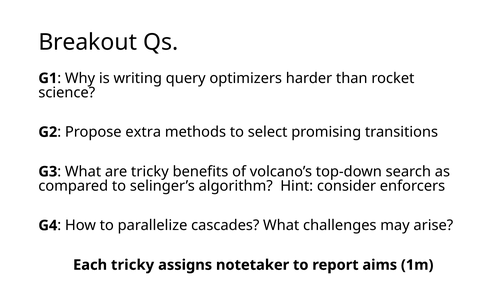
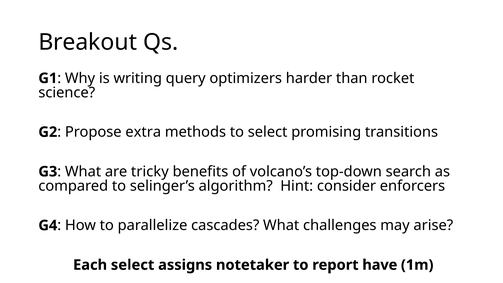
Each tricky: tricky -> select (133, 265)
aims: aims -> have (380, 265)
